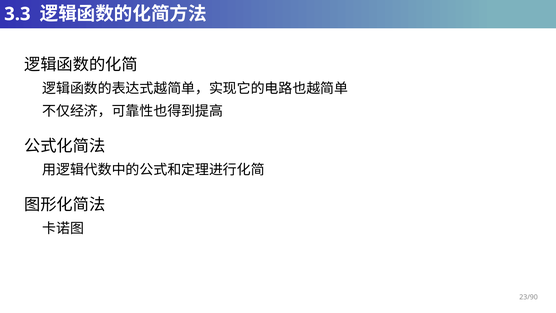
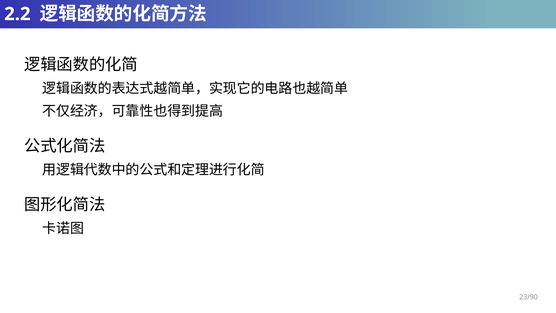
3.3: 3.3 -> 2.2 (17, 14)
